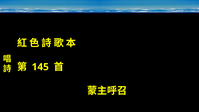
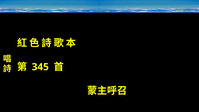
145: 145 -> 345 (40, 67)
